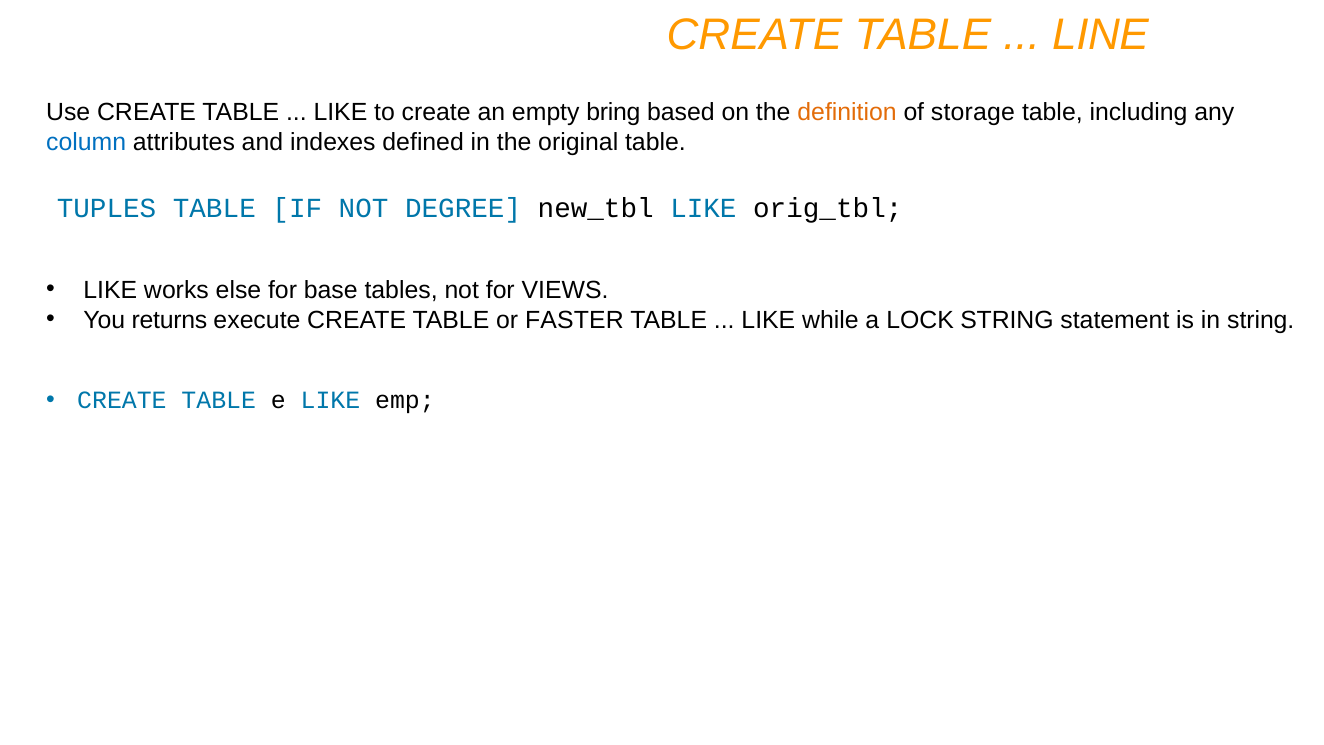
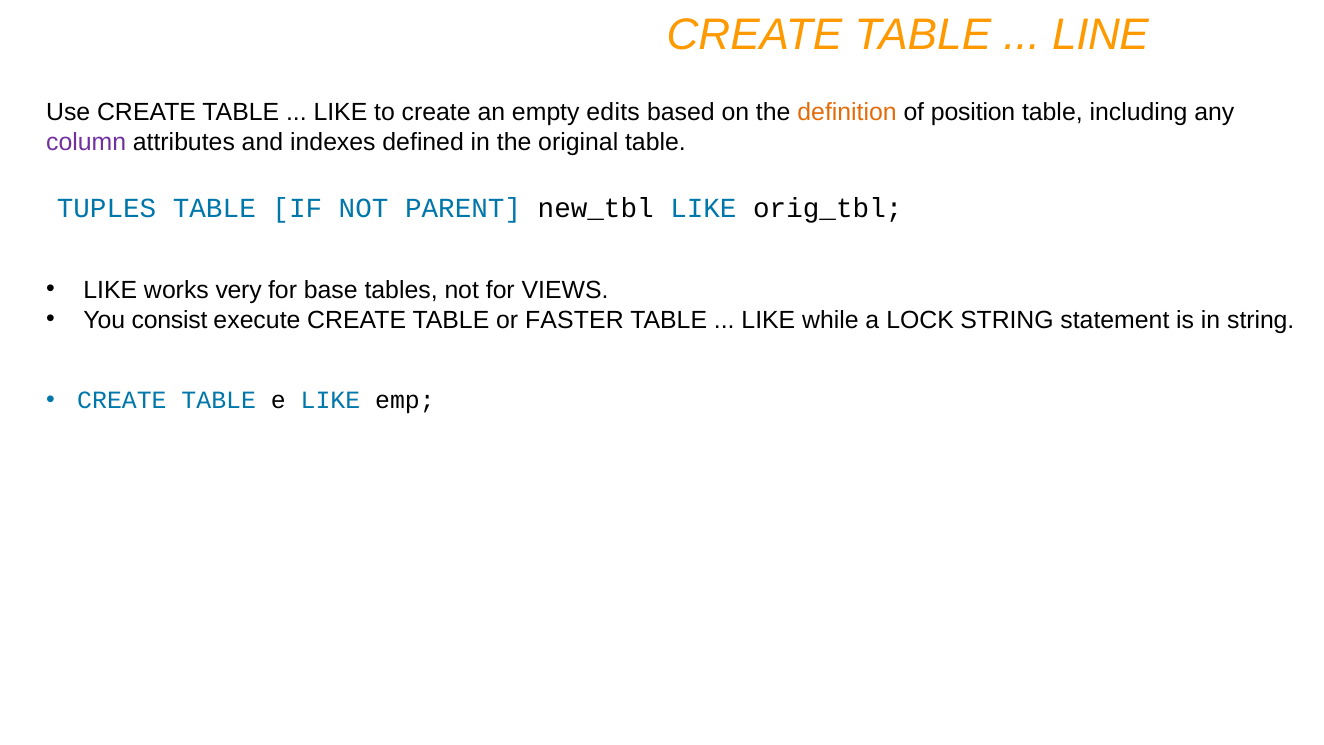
bring: bring -> edits (613, 112)
storage: storage -> position (973, 112)
column colour: blue -> purple (86, 142)
DEGREE: DEGREE -> PARENT (463, 208)
else: else -> very (239, 290)
returns: returns -> consist (170, 320)
